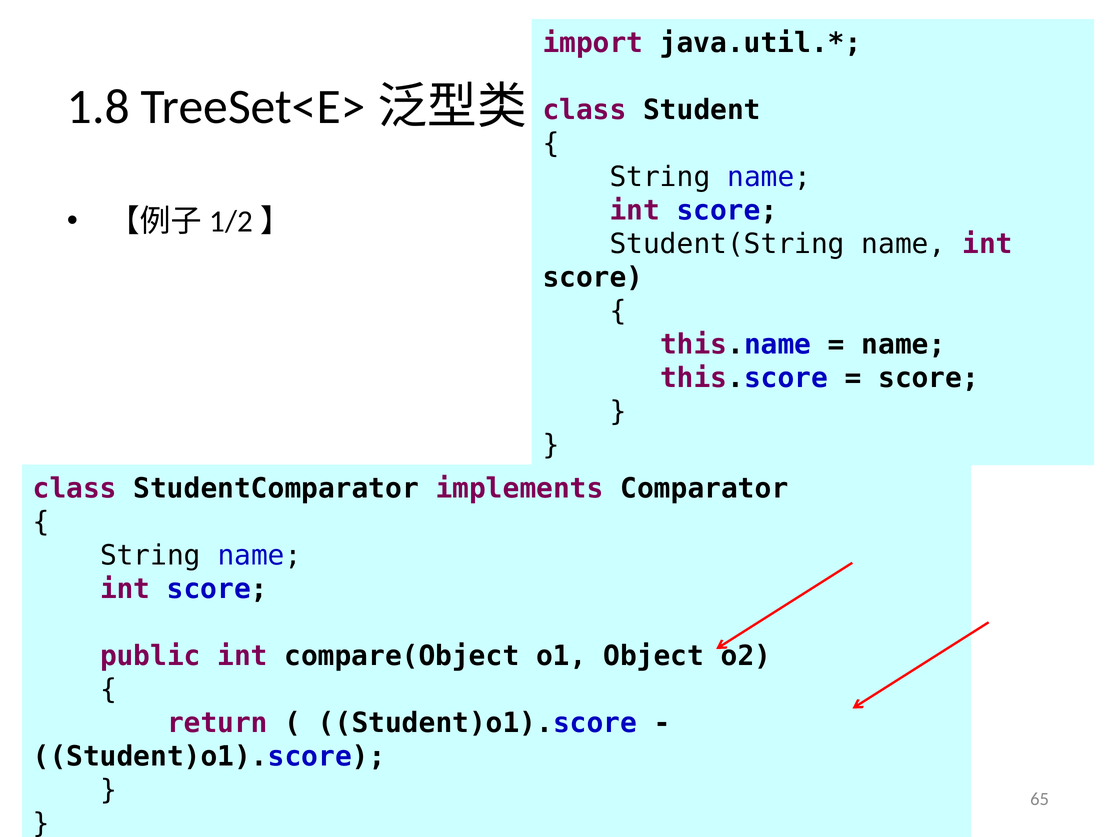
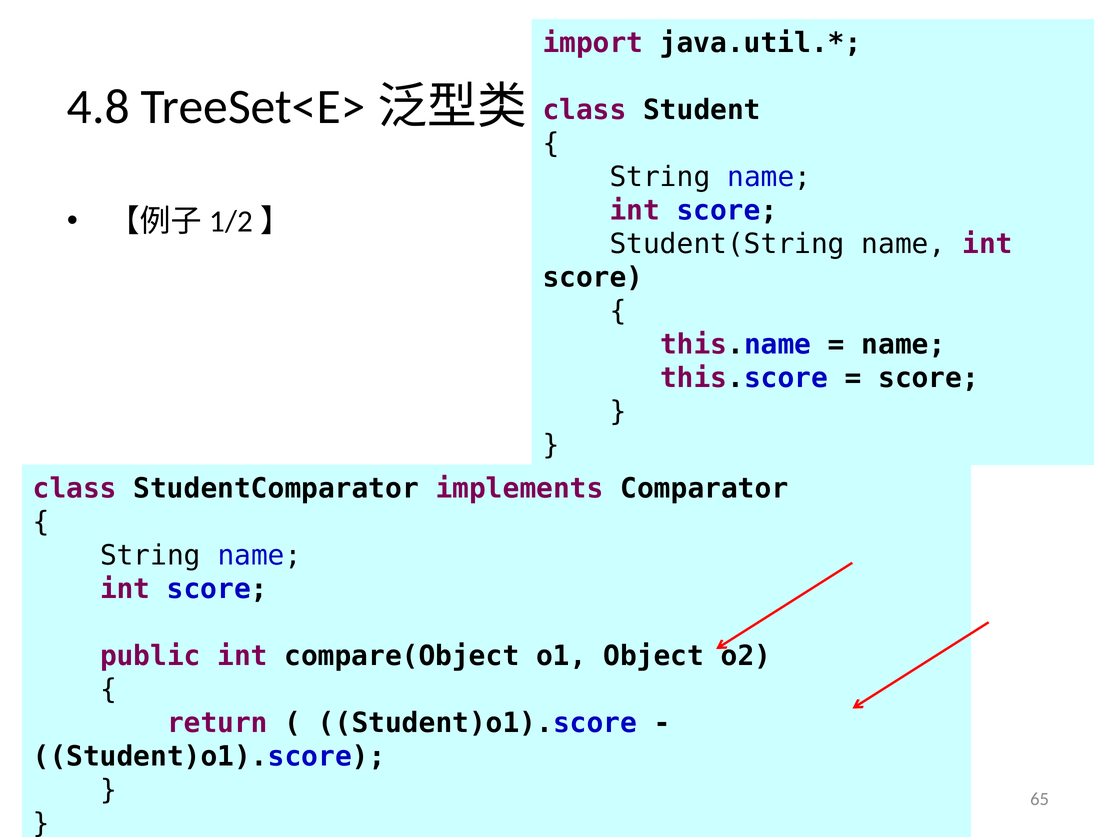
1.8: 1.8 -> 4.8 (98, 107)
